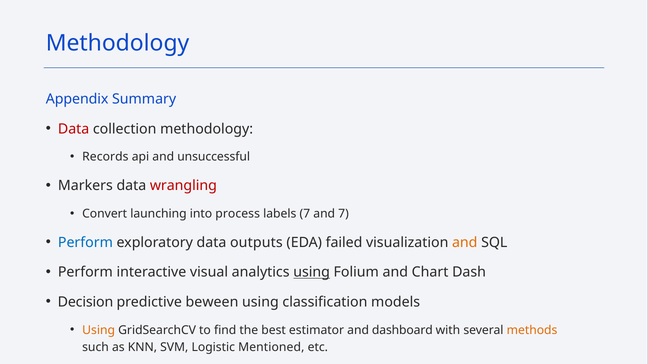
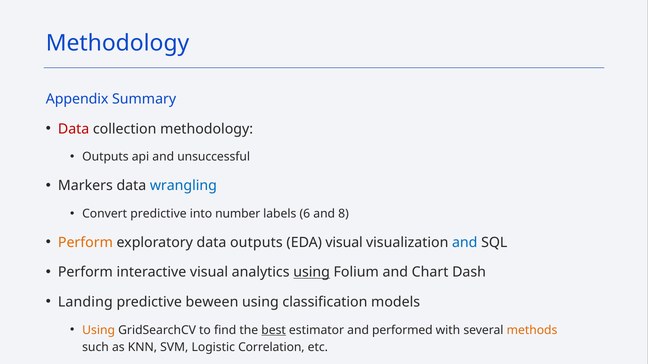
Records: Records -> Outputs (105, 157)
wrangling colour: red -> blue (183, 186)
Convert launching: launching -> predictive (158, 214)
process: process -> number (238, 214)
labels 7: 7 -> 6 (305, 214)
and 7: 7 -> 8 (344, 214)
Perform colour: blue -> orange (85, 243)
EDA failed: failed -> visual (344, 243)
and colour: orange -> blue (465, 243)
Decision: Decision -> Landing (85, 302)
best underline: none -> present (274, 330)
dashboard: dashboard -> performed (402, 330)
Mentioned: Mentioned -> Correlation (271, 348)
